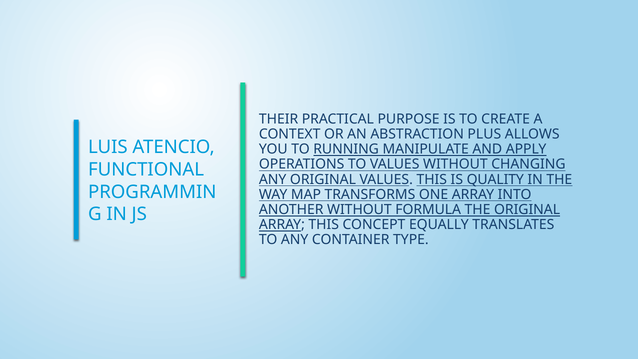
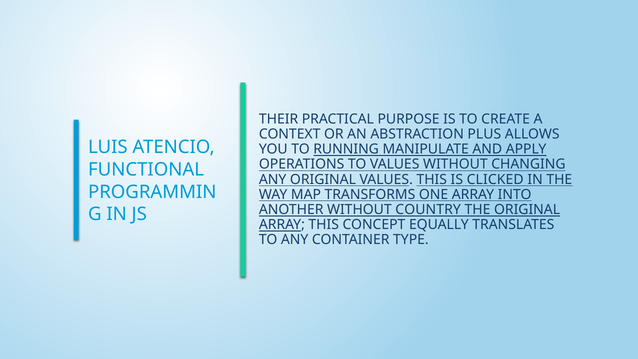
QUALITY: QUALITY -> CLICKED (495, 179)
FORMULA: FORMULA -> COUNTRY (428, 209)
